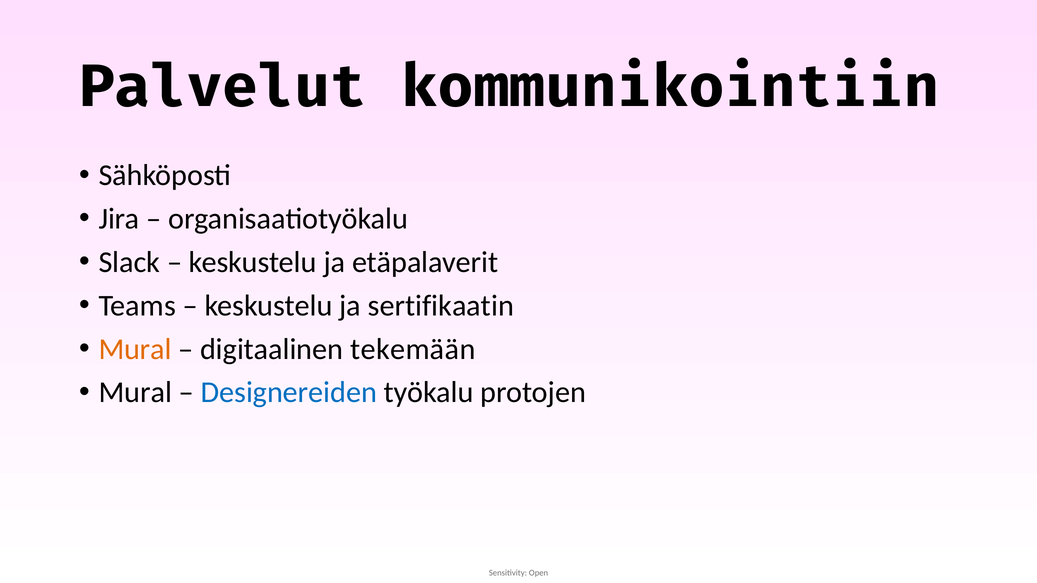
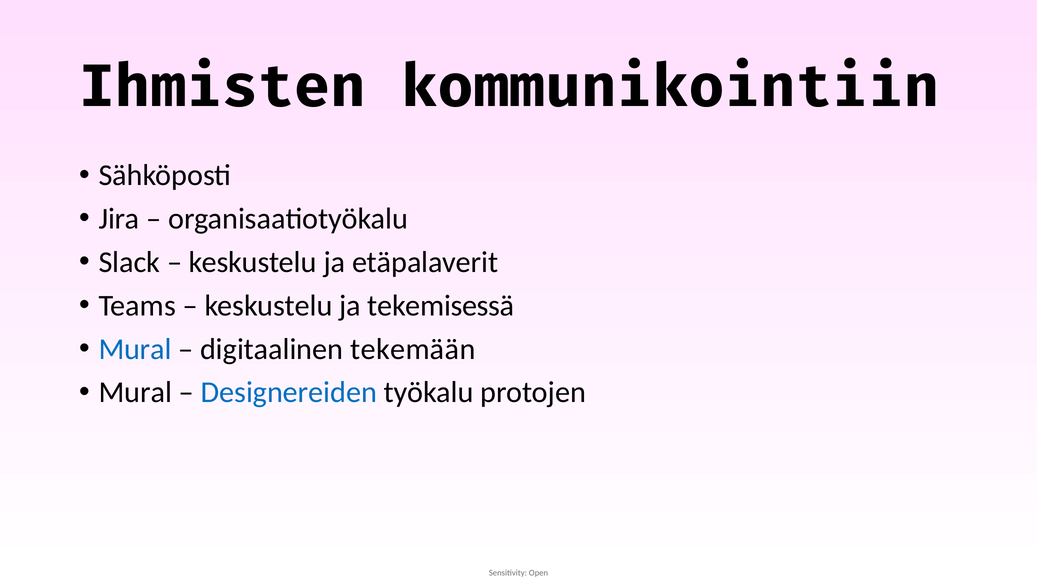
Palvelut: Palvelut -> Ihmisten (223, 87)
sertifikaatin: sertifikaatin -> tekemisessä (441, 306)
Mural colour: orange -> blue (135, 349)
